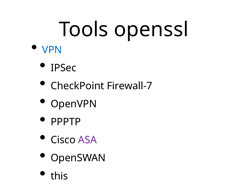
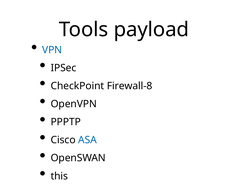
openssl: openssl -> payload (151, 30)
Firewall-7: Firewall-7 -> Firewall-8 (130, 86)
ASA colour: purple -> blue (87, 140)
